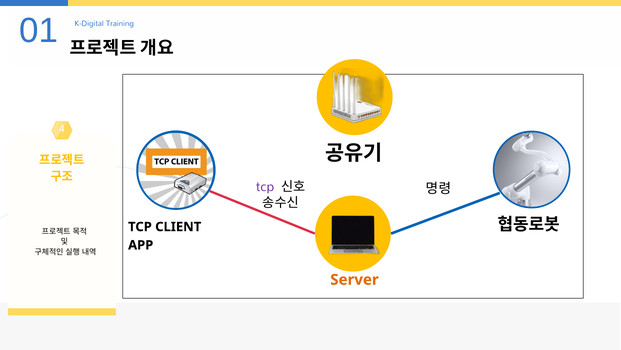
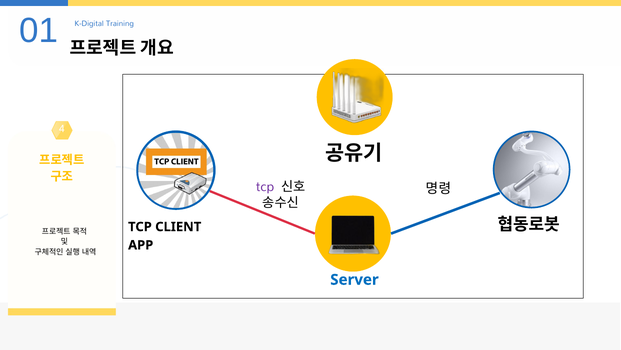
Server colour: orange -> blue (354, 279)
